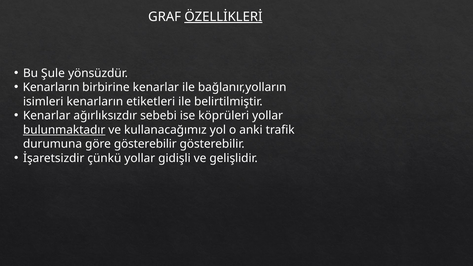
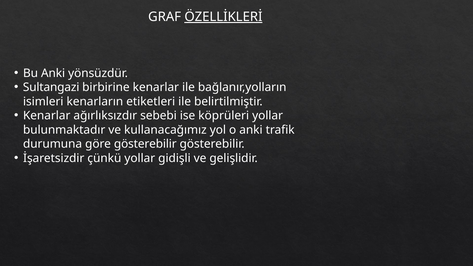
Bu Şule: Şule -> Anki (53, 73)
Kenarların: Kenarların -> Sultangazi (51, 87)
bulunmaktadır underline: present -> none (64, 130)
